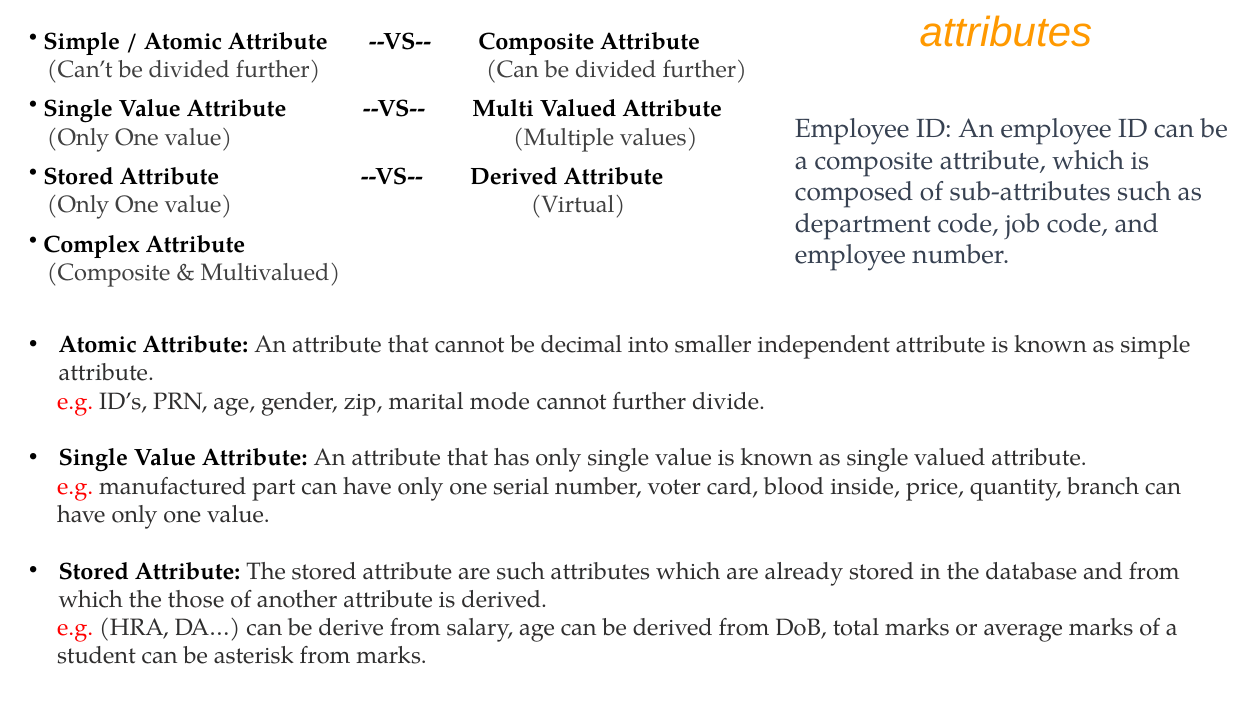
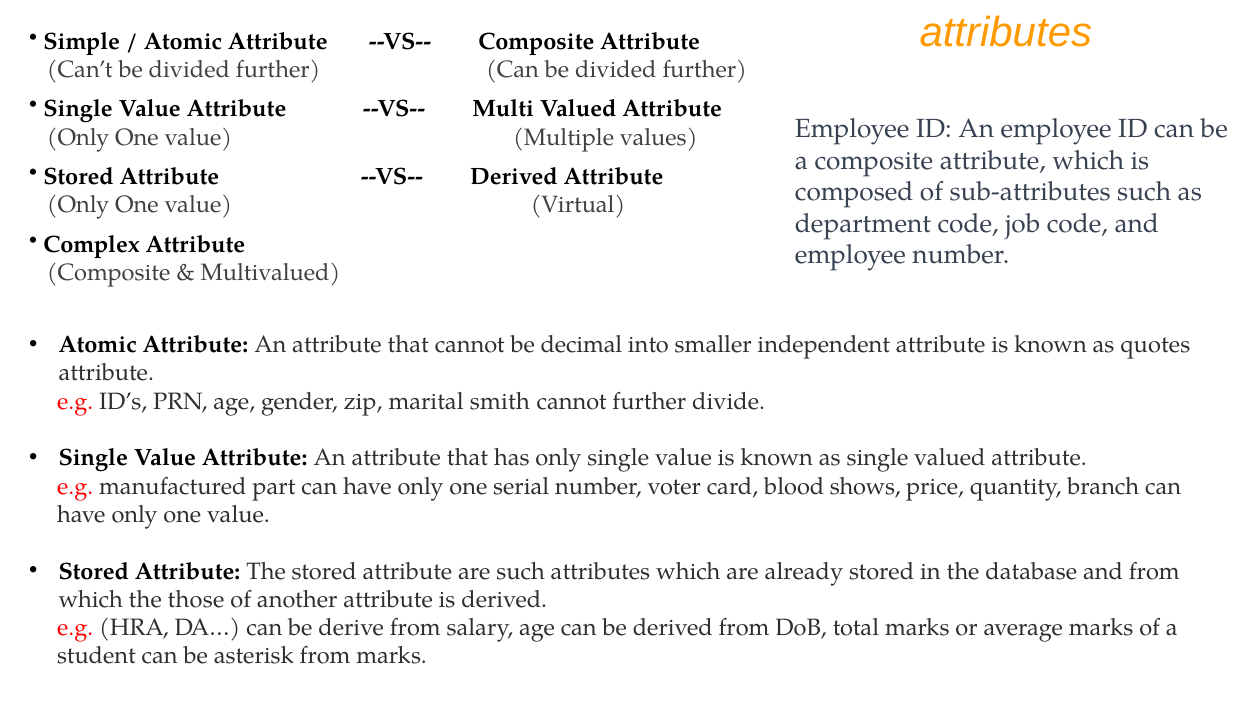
as simple: simple -> quotes (1155, 345)
mode: mode -> smith (500, 401)
inside: inside -> shows (865, 486)
